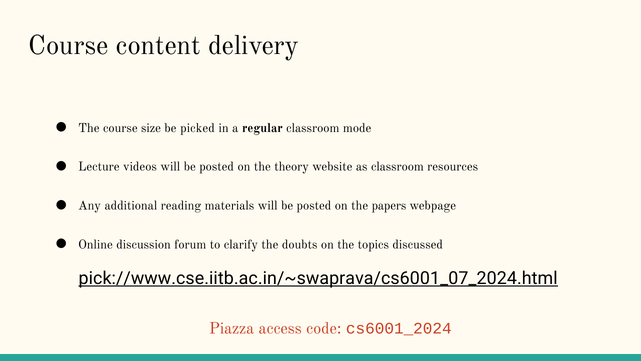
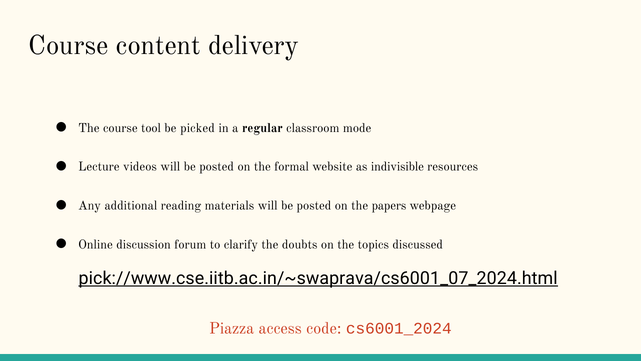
size: size -> tool (151, 128)
theory: theory -> formal (292, 167)
as classroom: classroom -> indivisible (397, 167)
